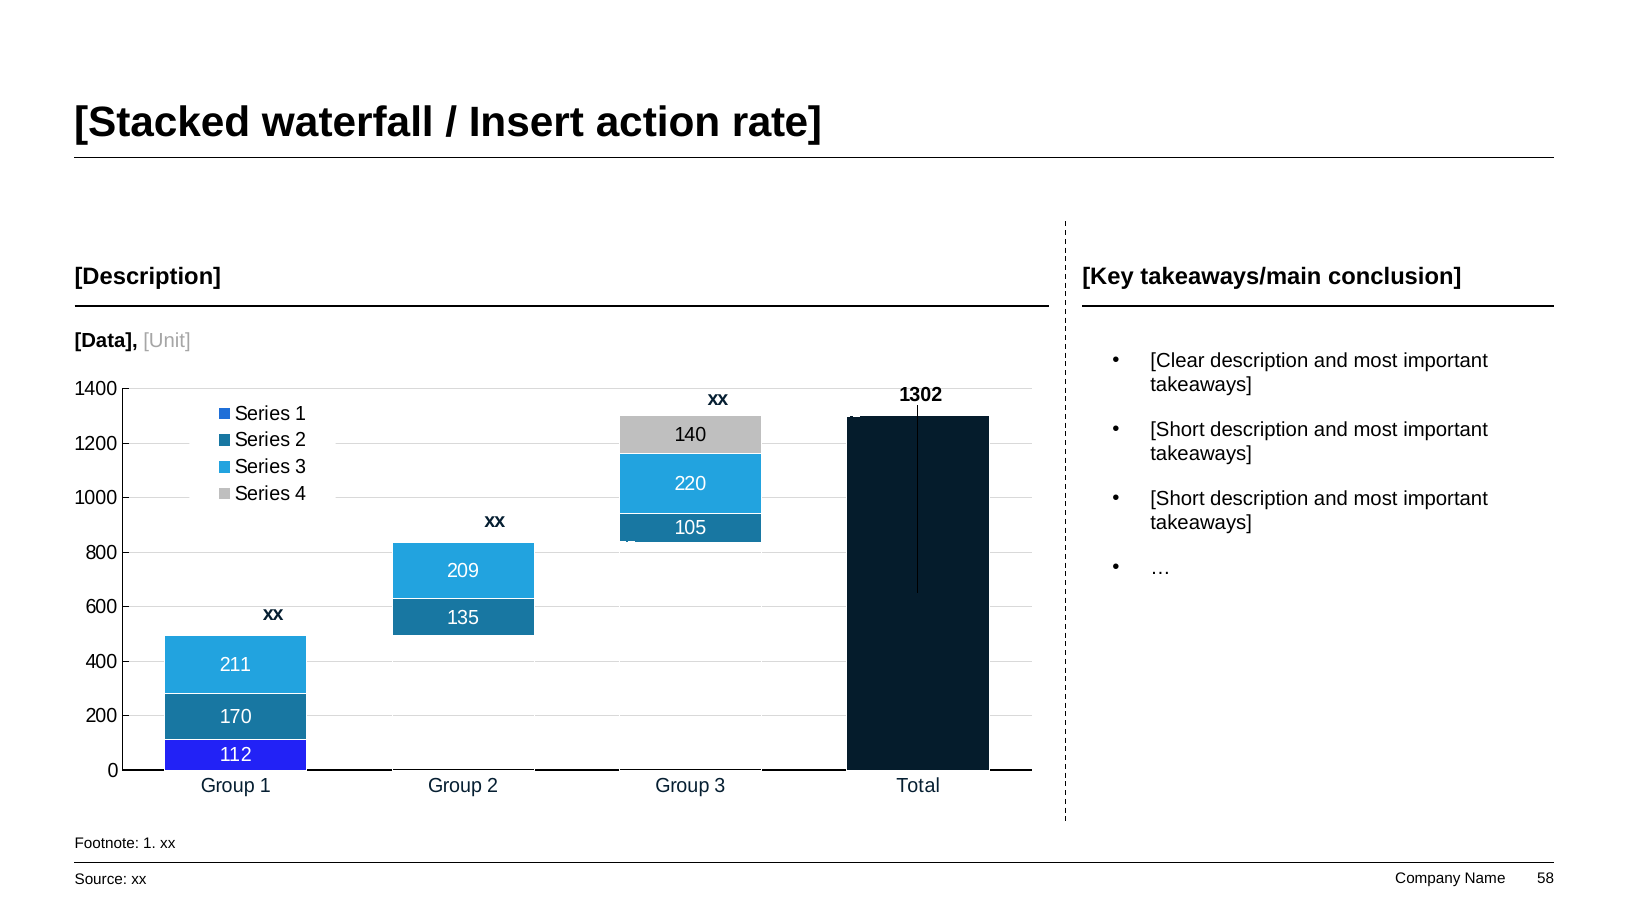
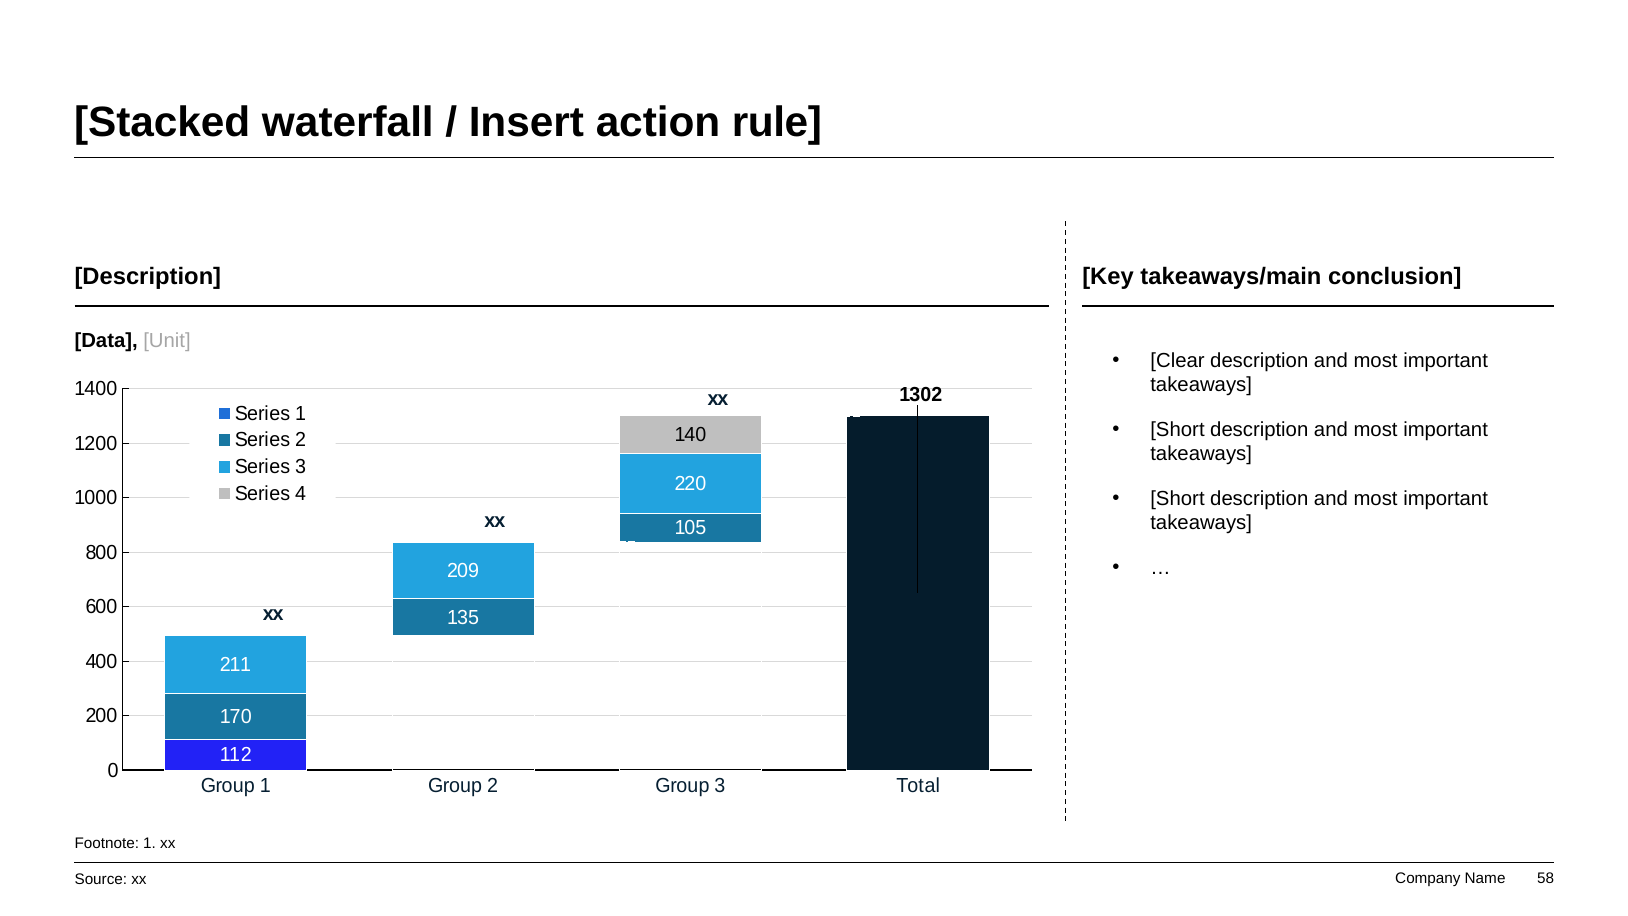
rate: rate -> rule (777, 123)
